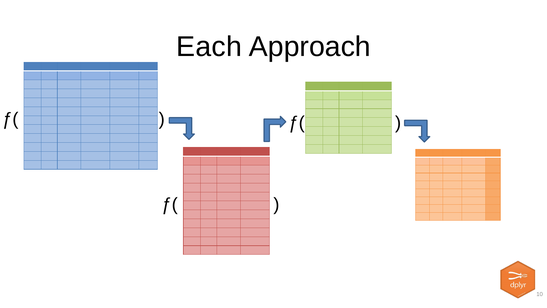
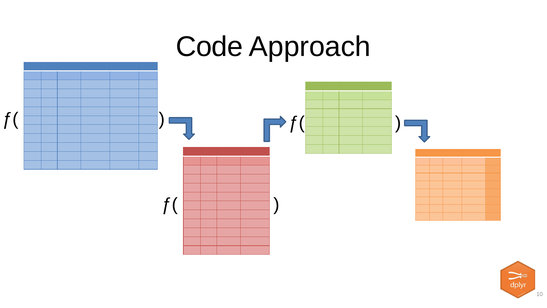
Each: Each -> Code (209, 47)
